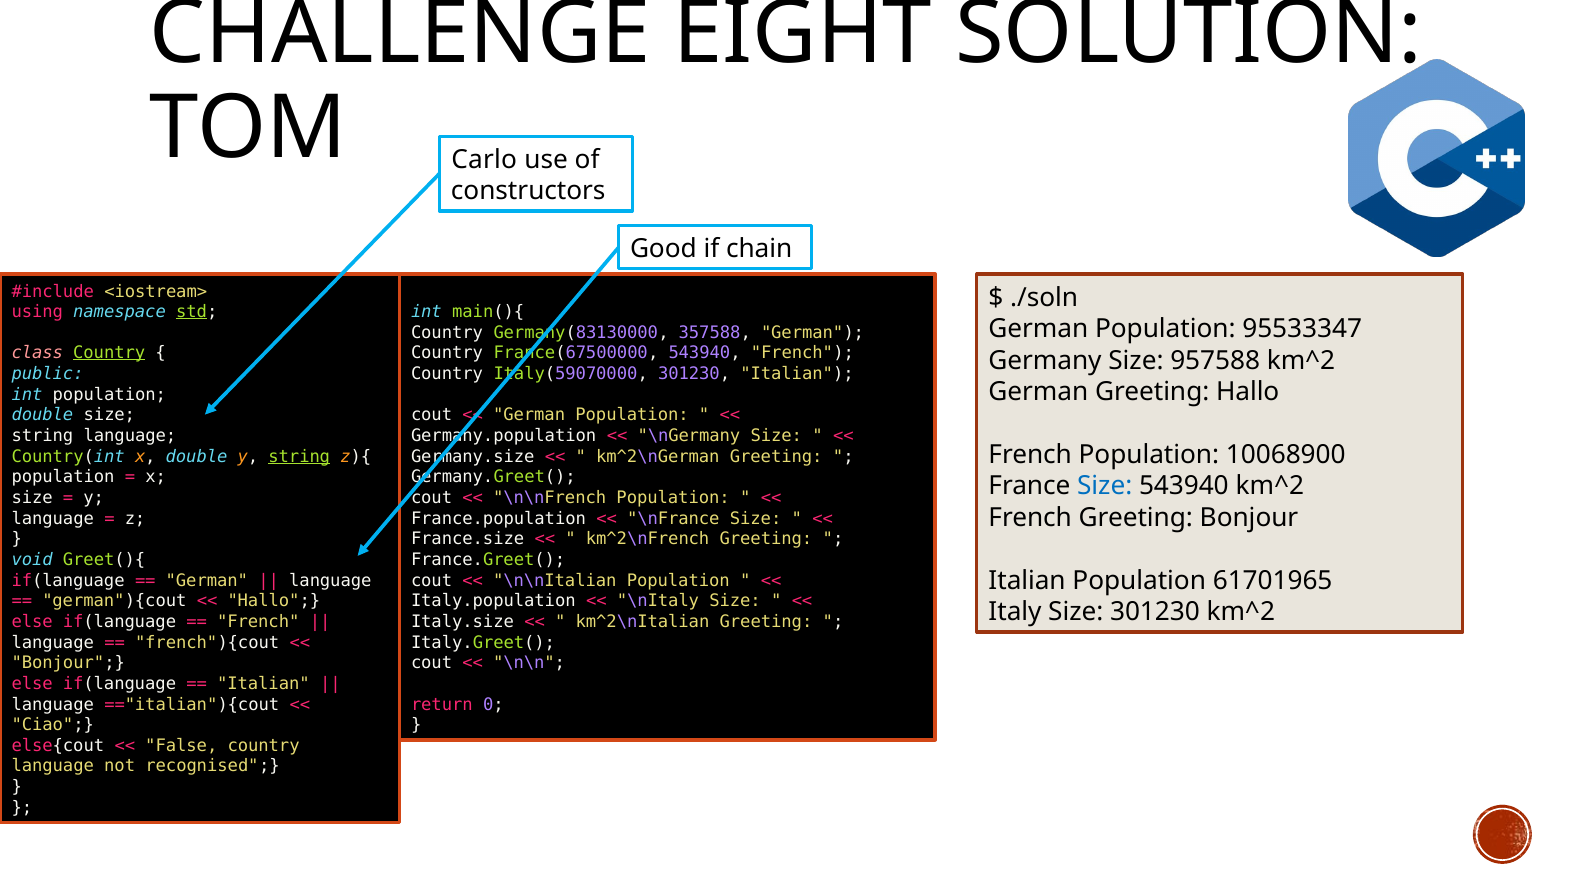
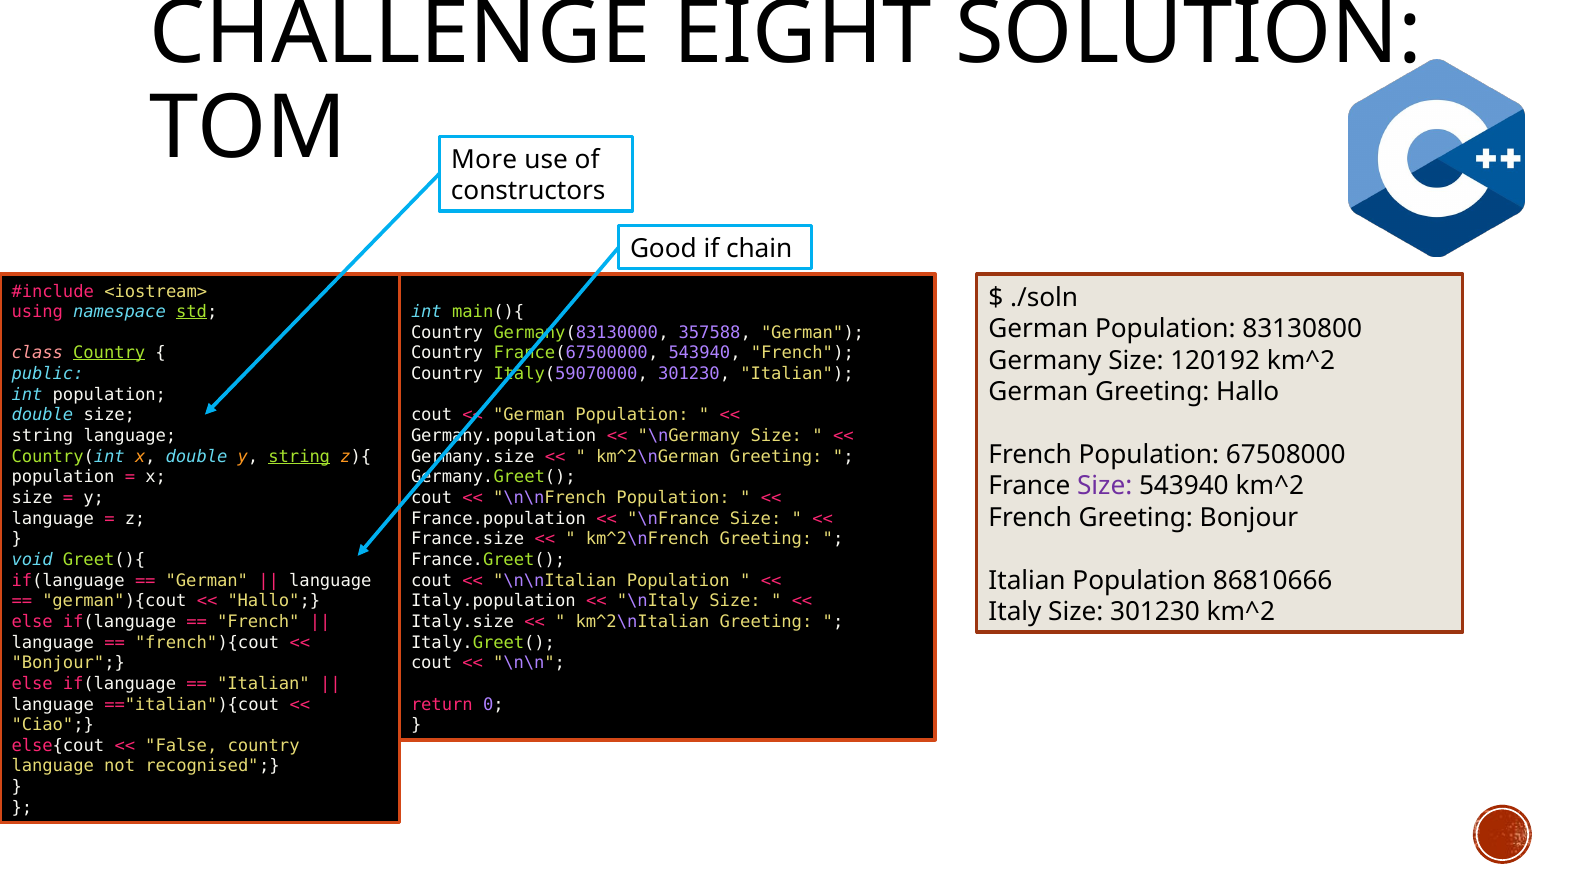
Carlo: Carlo -> More (484, 160)
95533347: 95533347 -> 83130800 (1302, 329)
957588: 957588 -> 120192 (1215, 360)
10068900: 10068900 -> 67508000 (1286, 455)
Size colour: blue -> purple (1105, 486)
61701965: 61701965 -> 86810666 (1273, 581)
